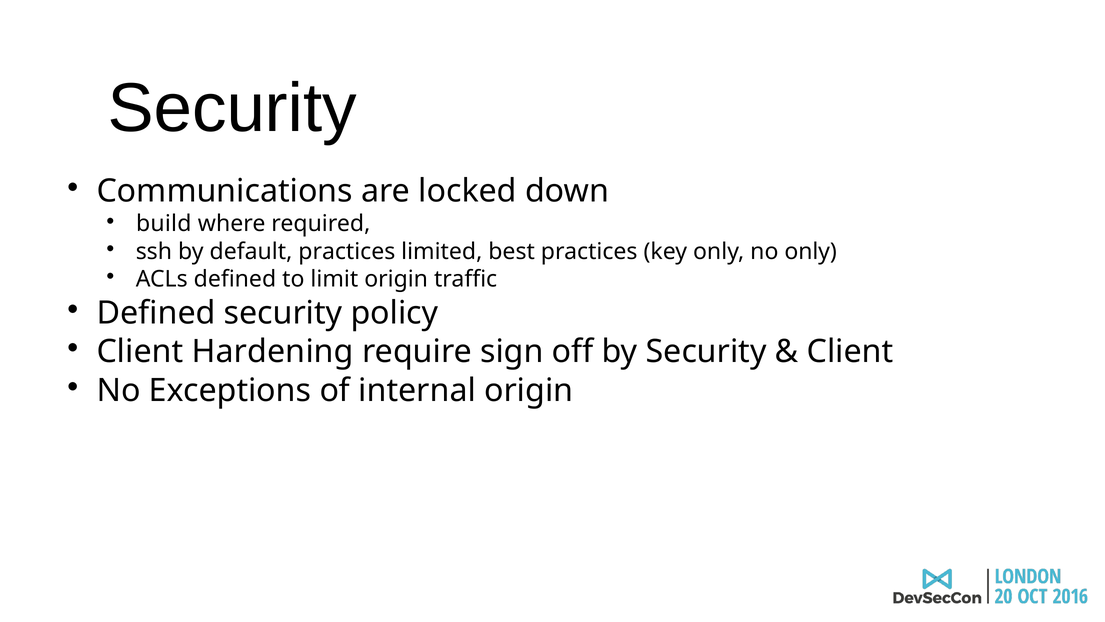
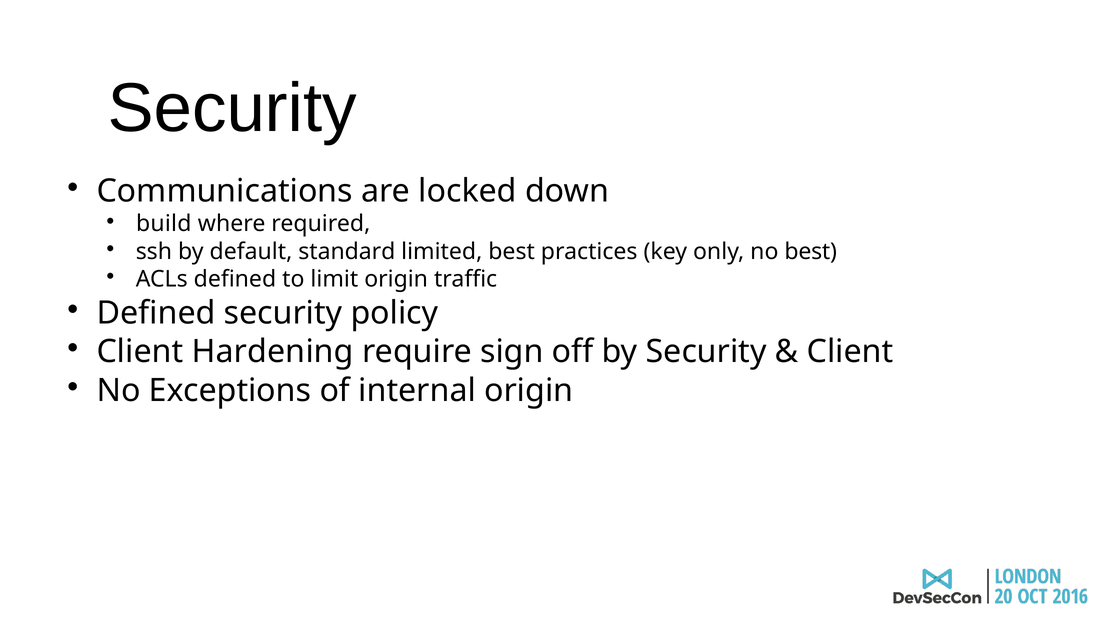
default practices: practices -> standard (347, 251)
no only: only -> best (811, 251)
